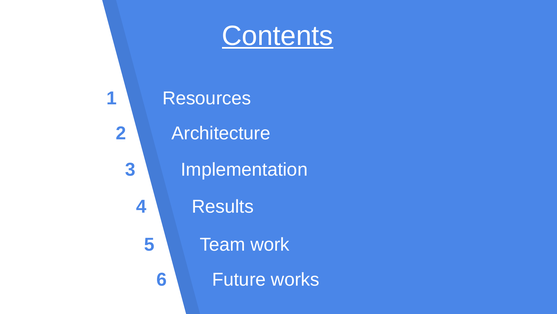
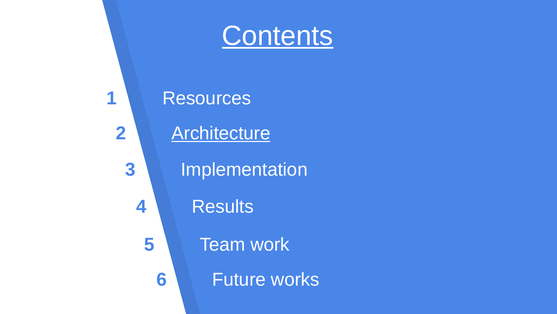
Architecture underline: none -> present (221, 133)
